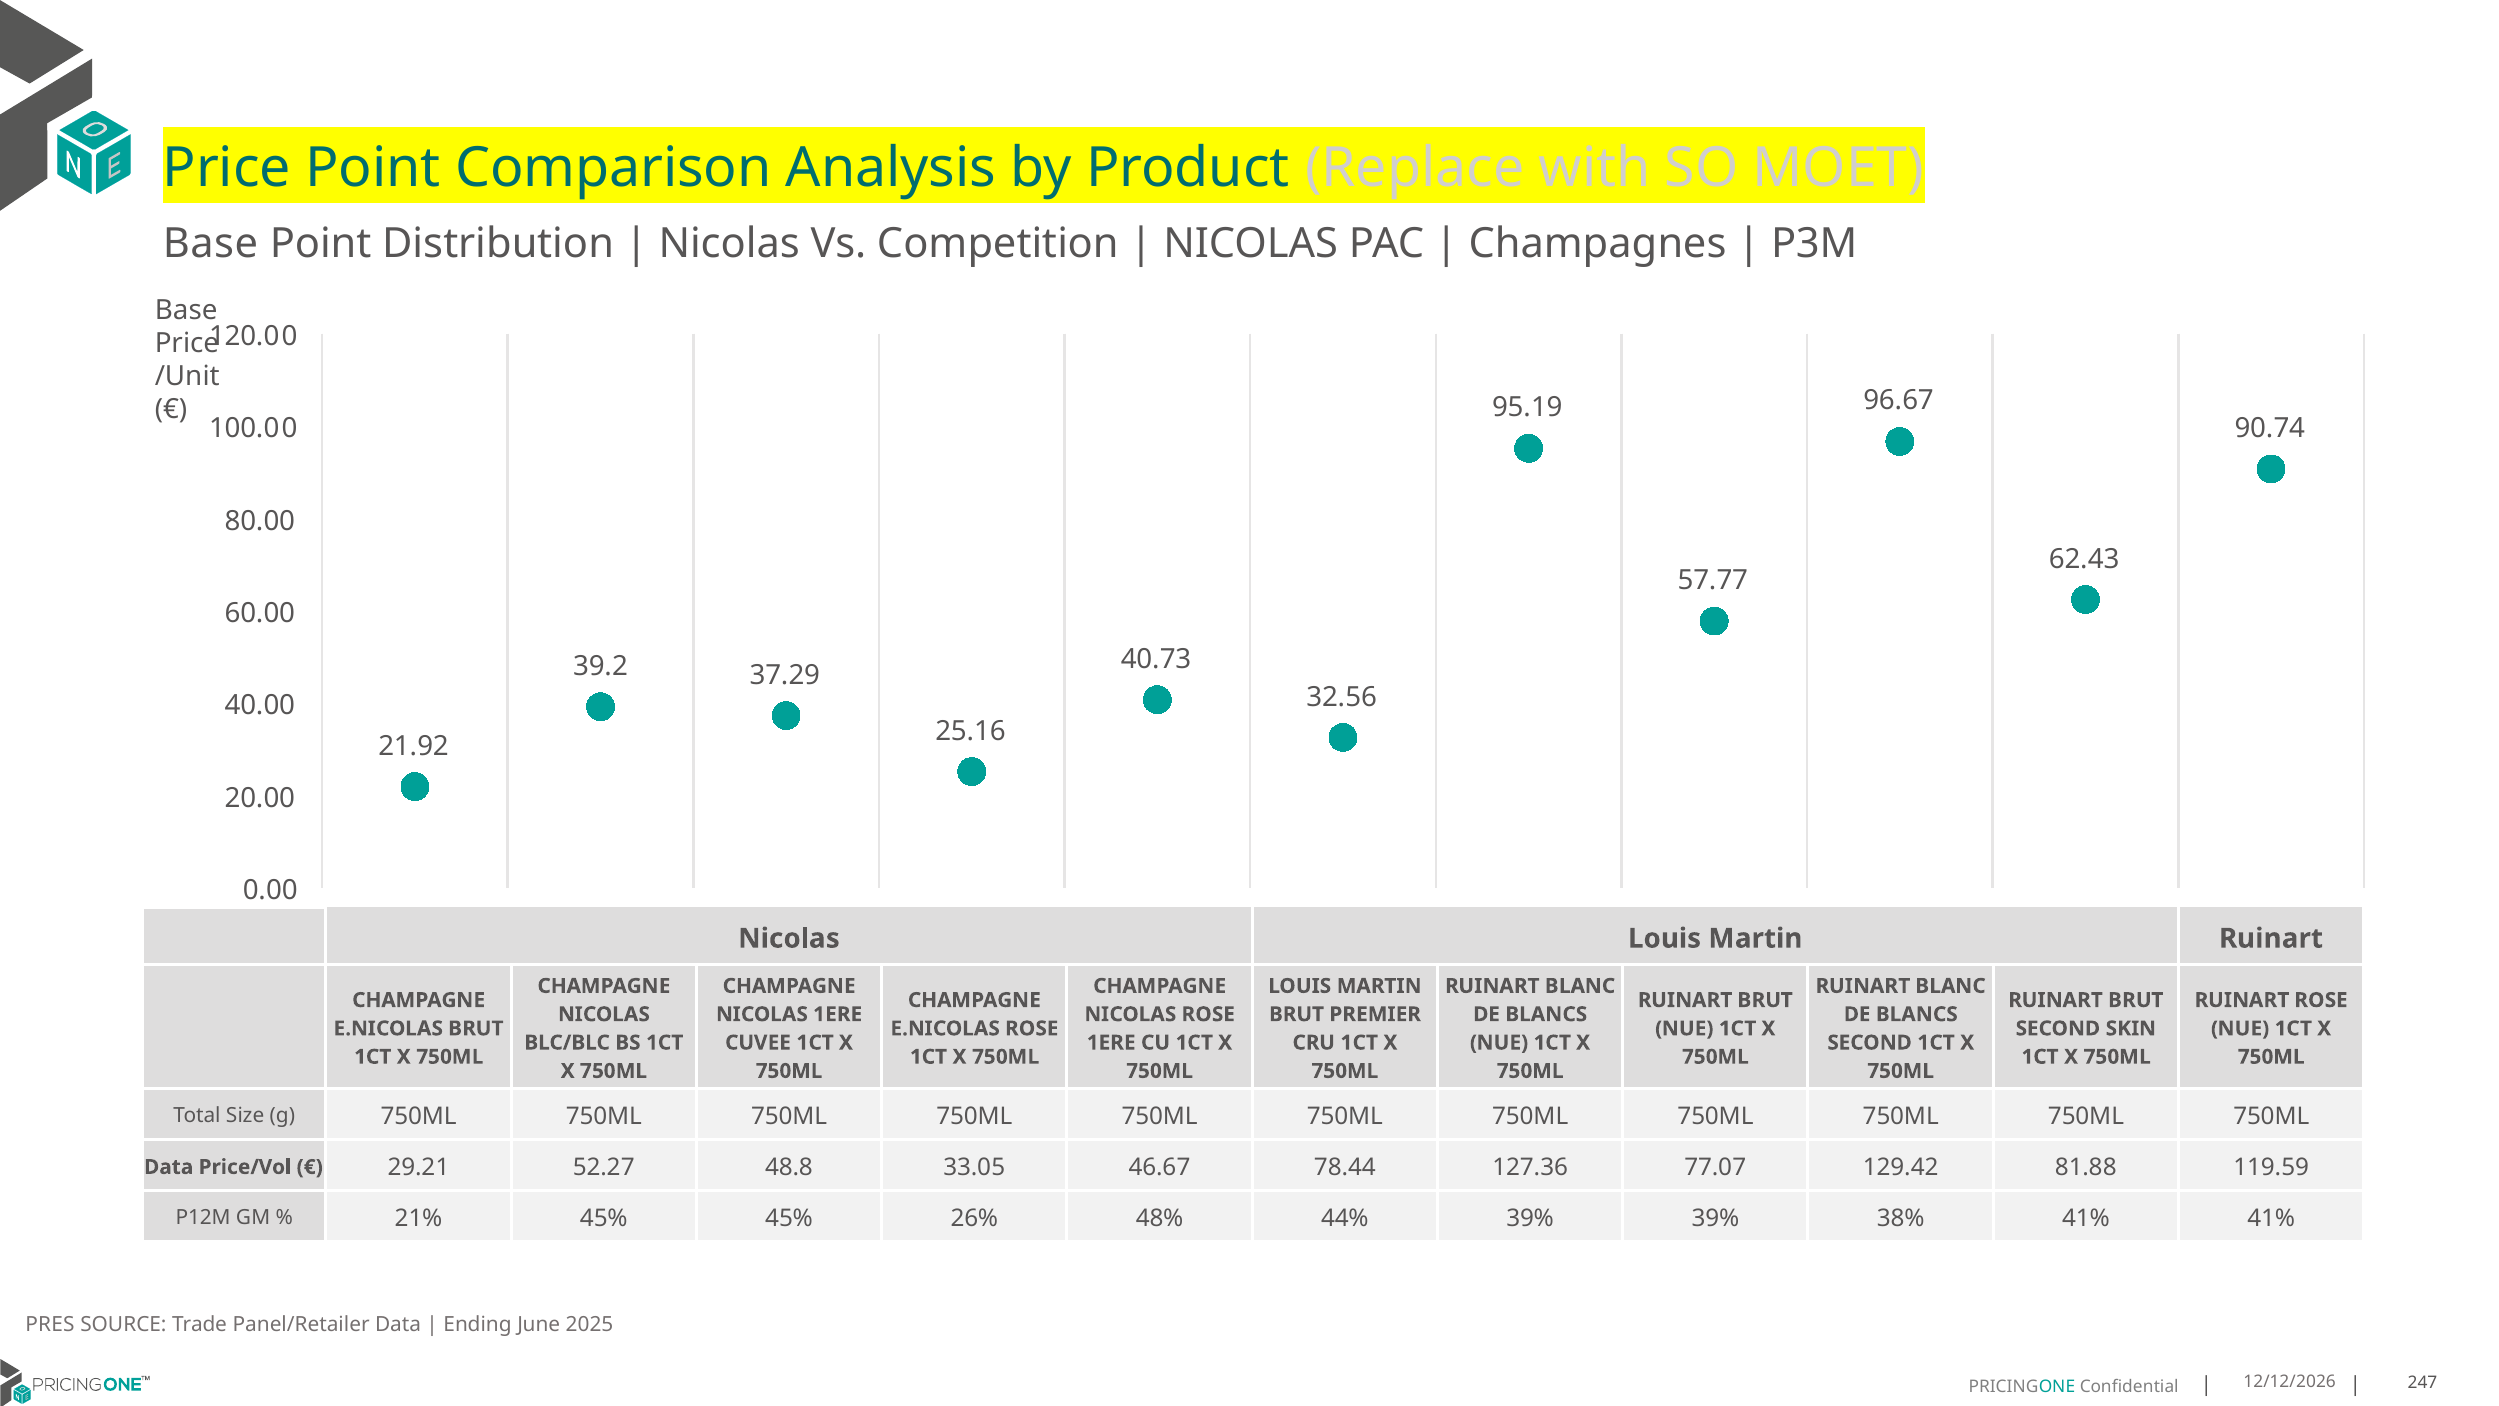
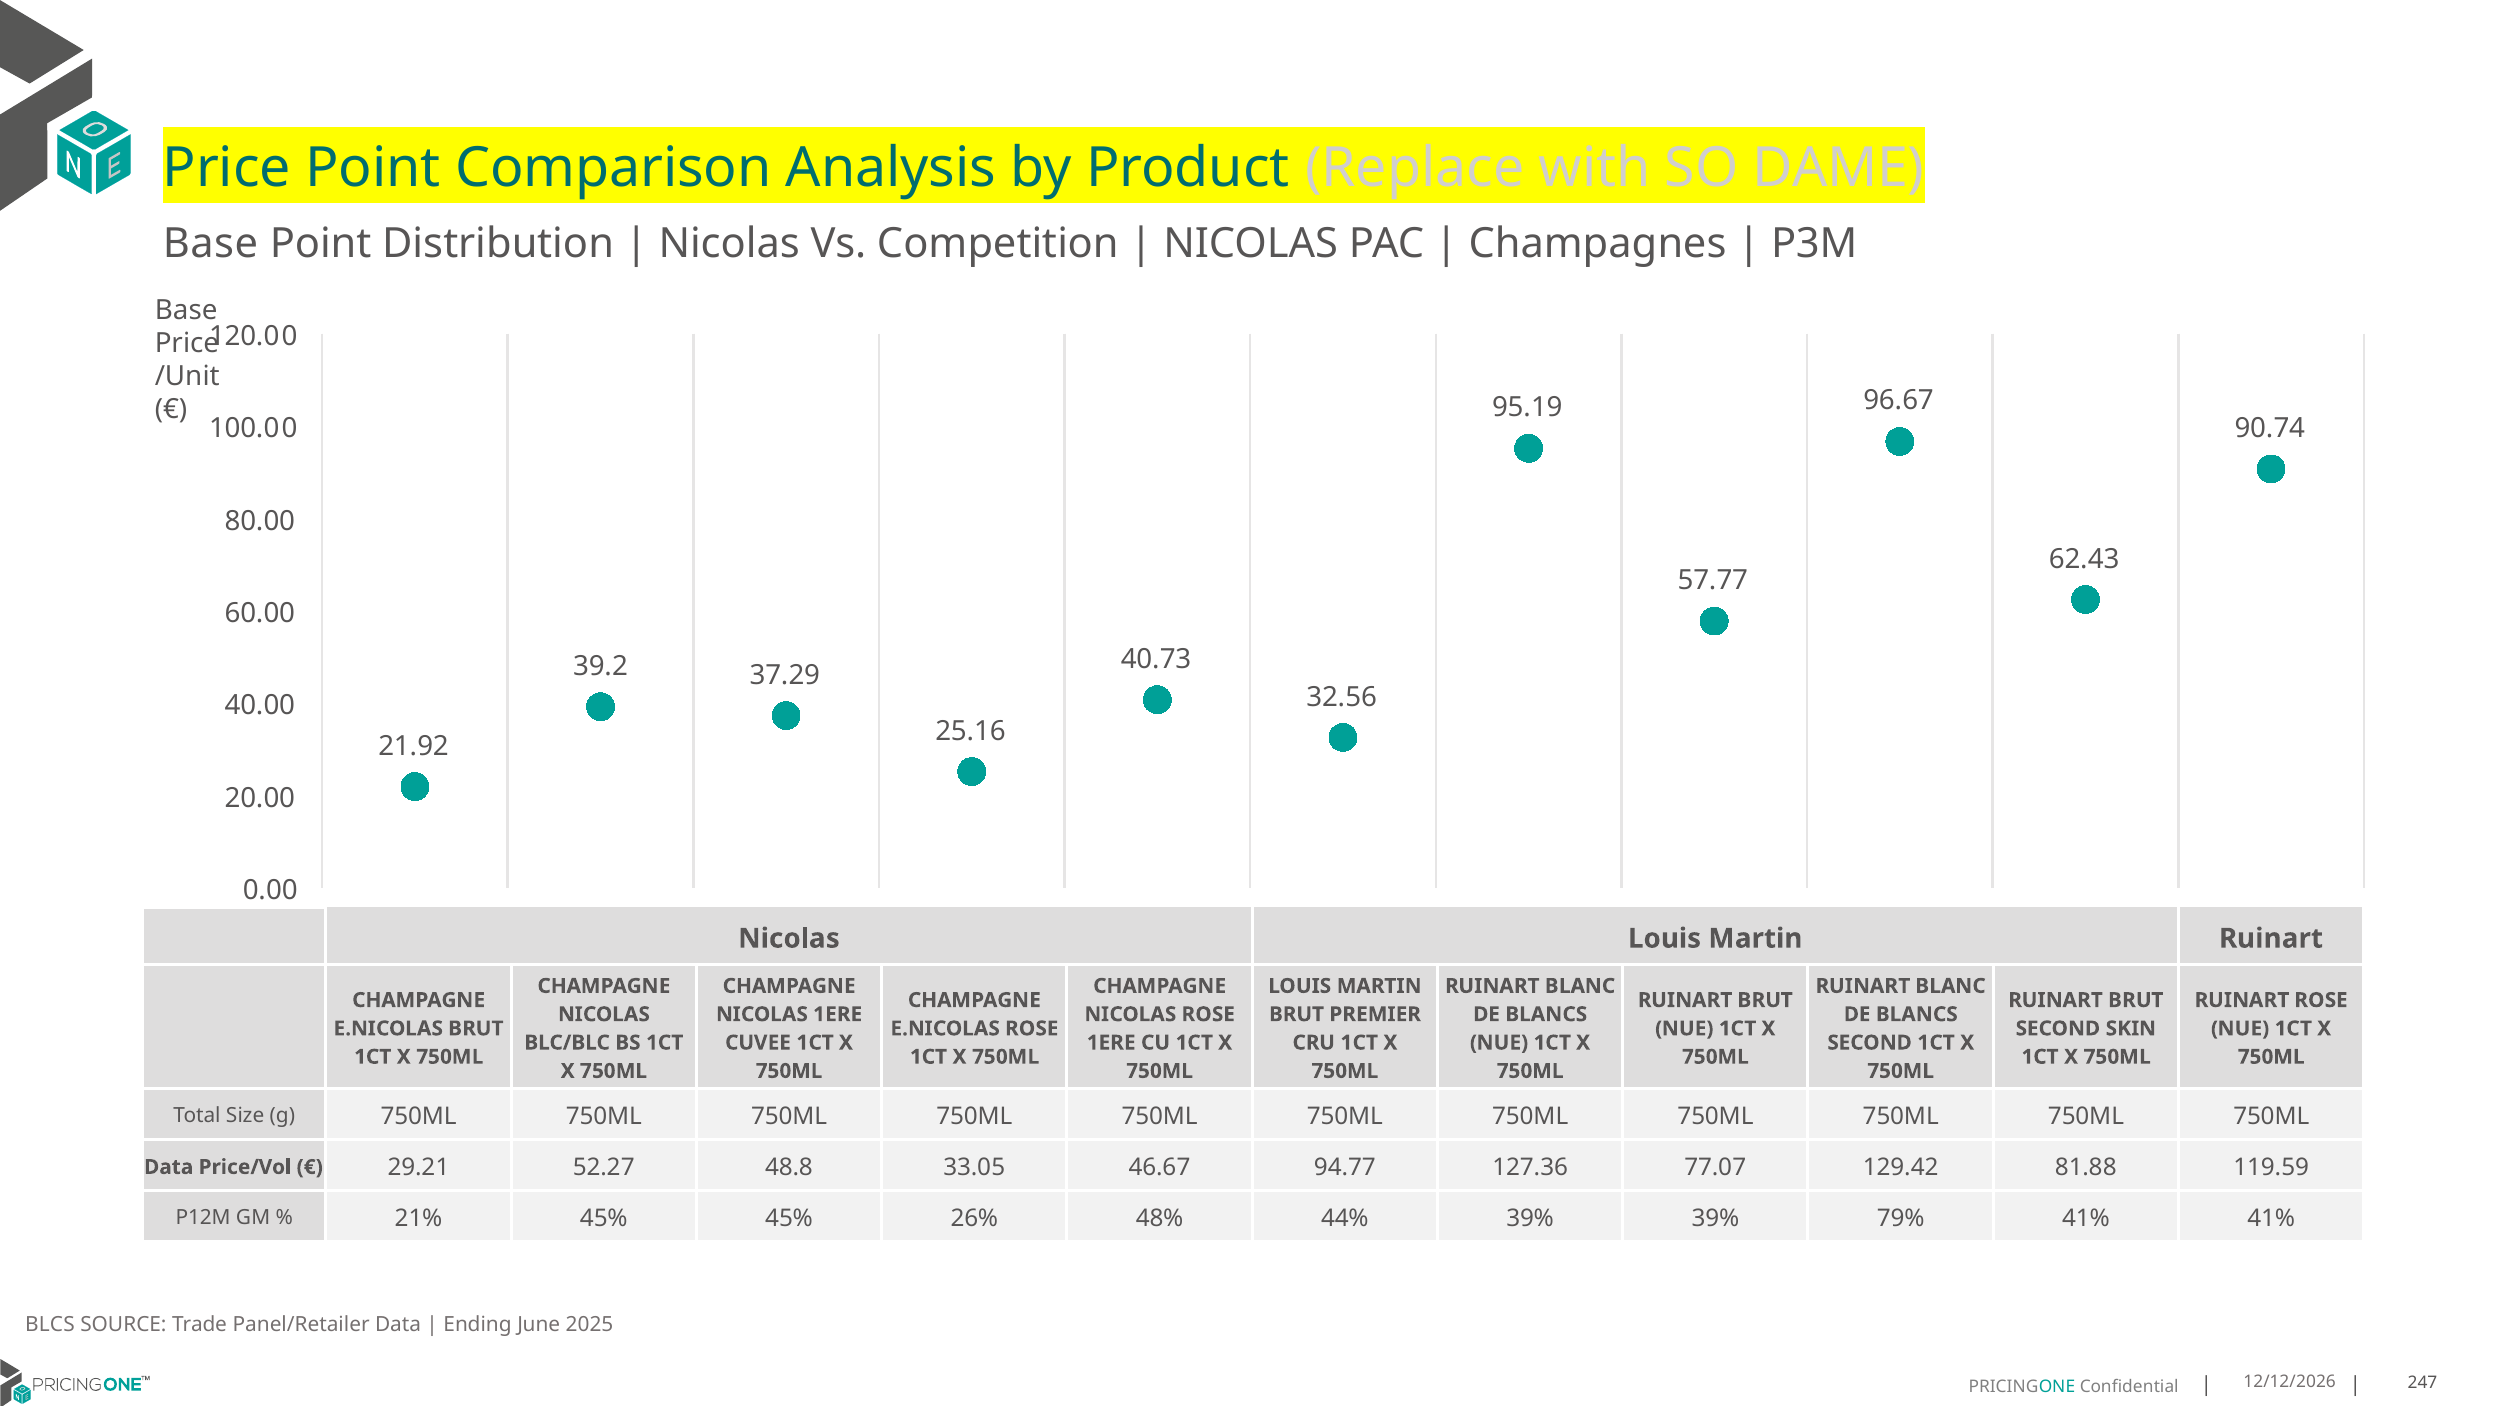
MOET: MOET -> DAME (1839, 168)
78.44: 78.44 -> 94.77 (1345, 1167)
38%: 38% -> 79% (1901, 1218)
PRES: PRES -> BLCS (50, 1324)
